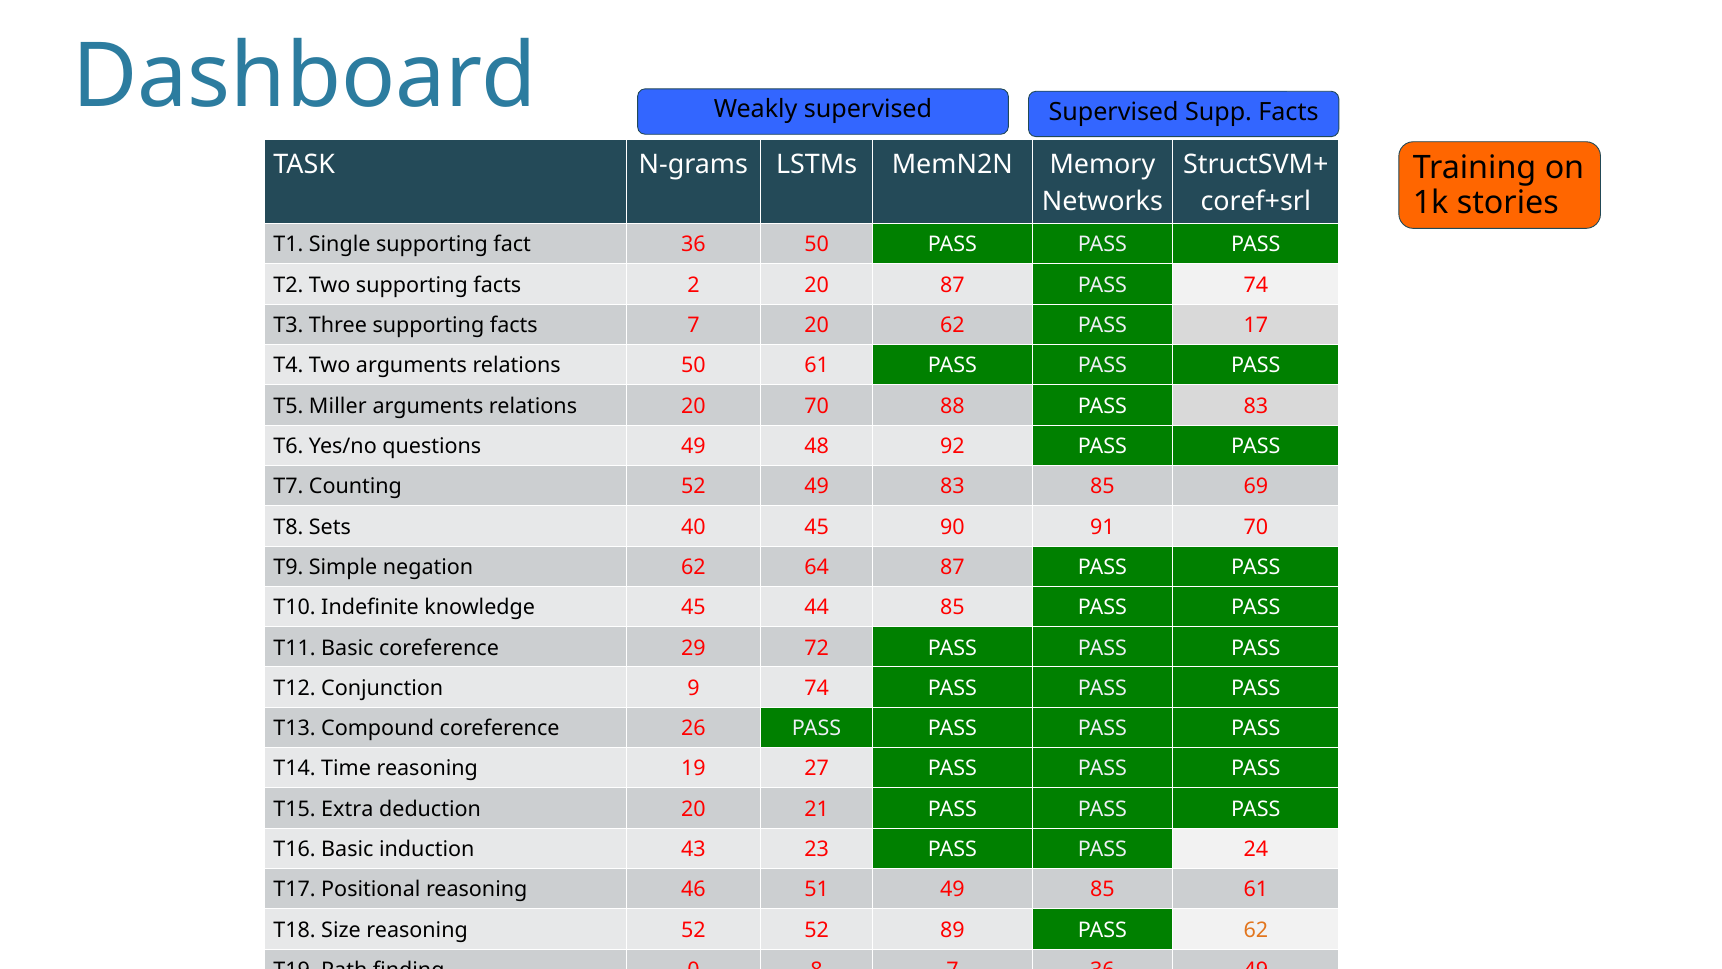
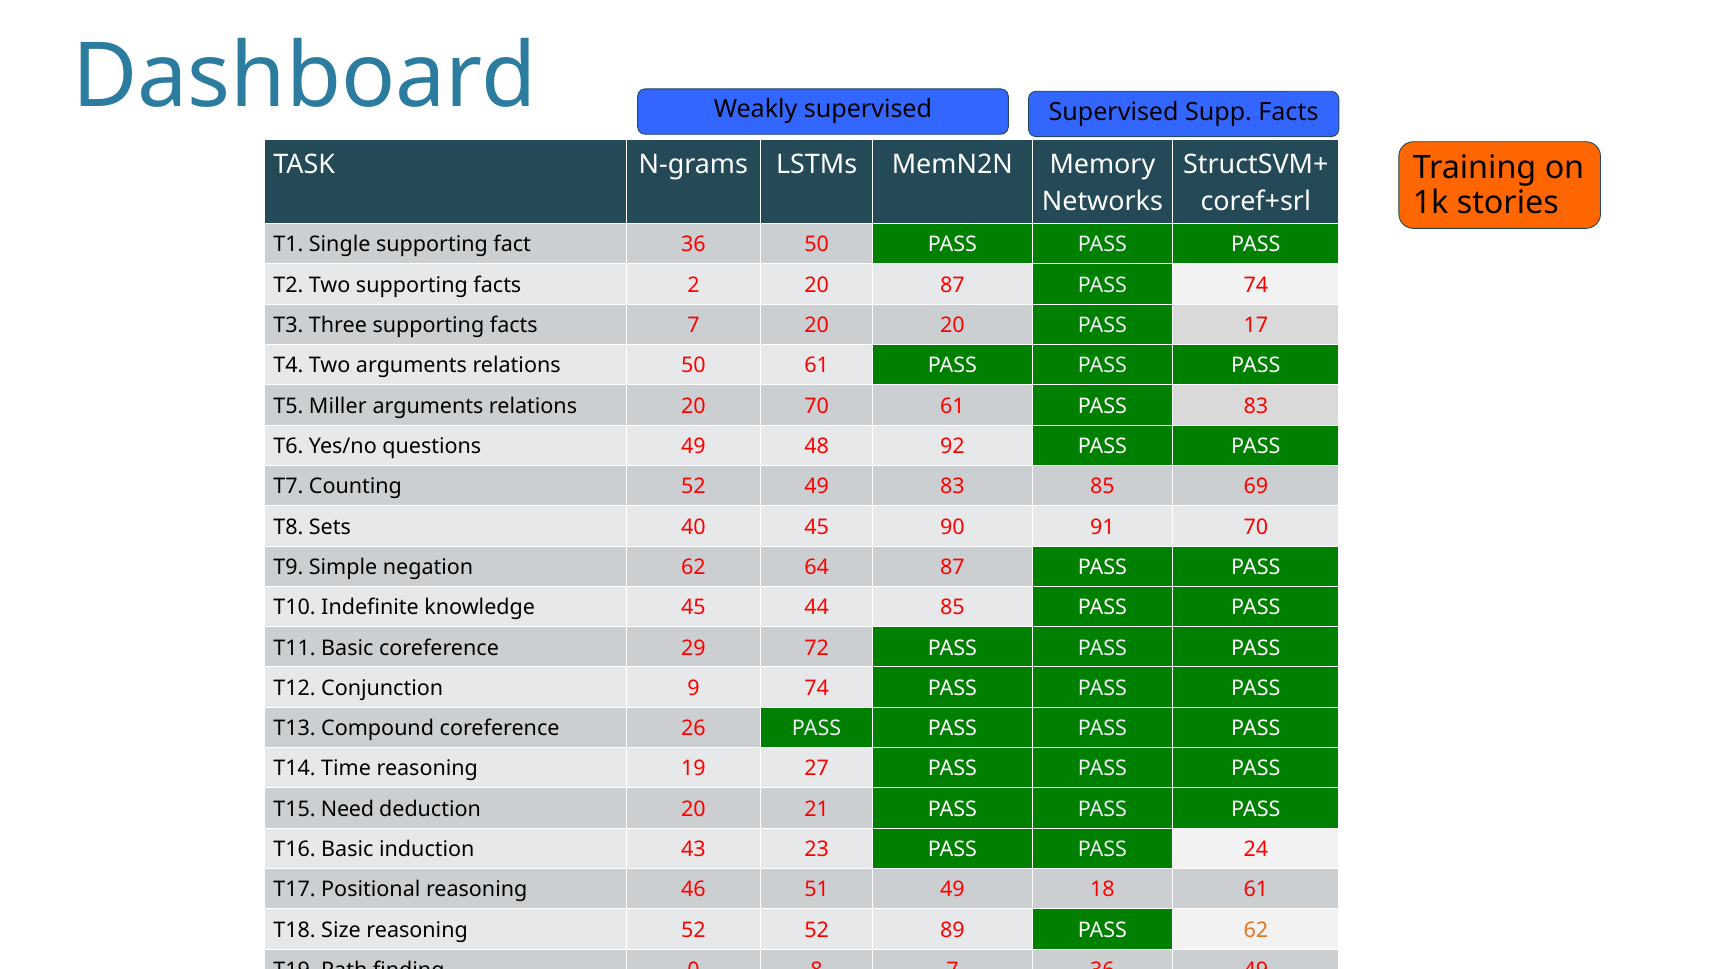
20 62: 62 -> 20 (952, 325)
70 88: 88 -> 61 (952, 406)
Extra: Extra -> Need (347, 809)
49 85: 85 -> 18 (1102, 889)
